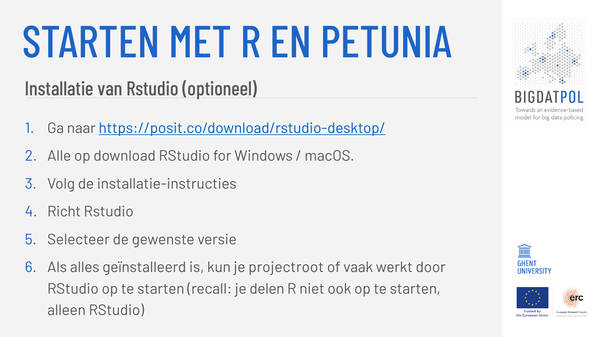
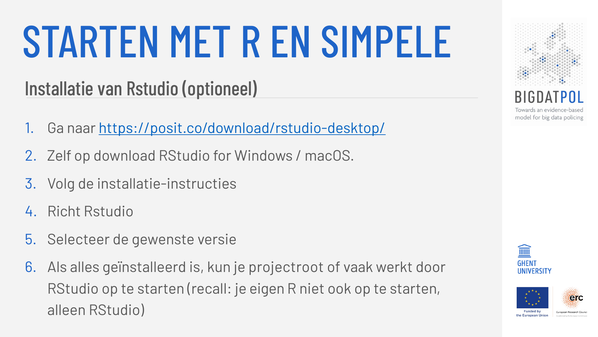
PETUNIA: PETUNIA -> SIMPELE (386, 43)
Alle: Alle -> Zelf (59, 156)
delen: delen -> eigen (267, 288)
